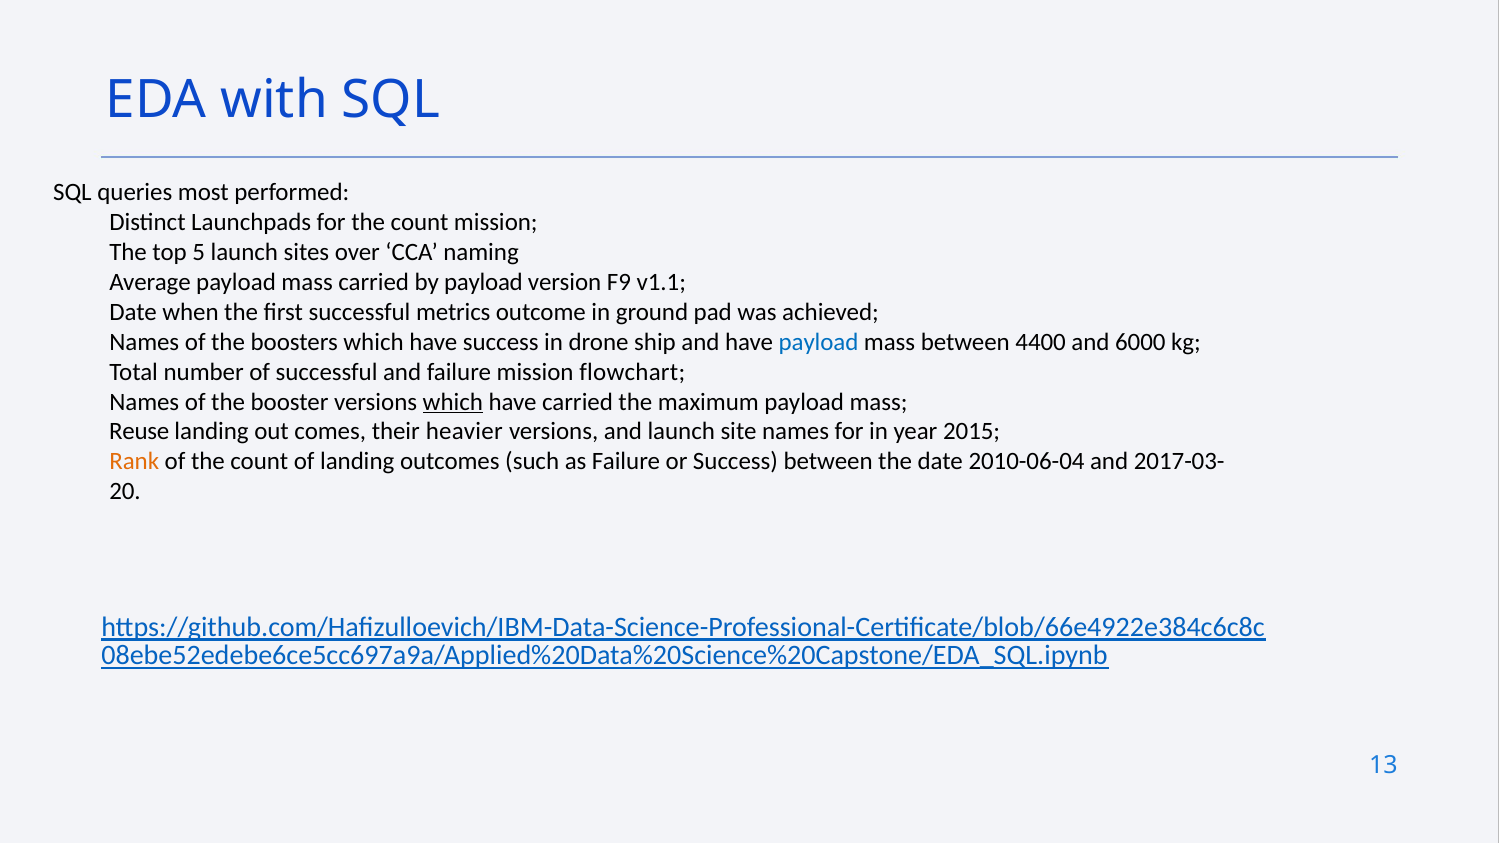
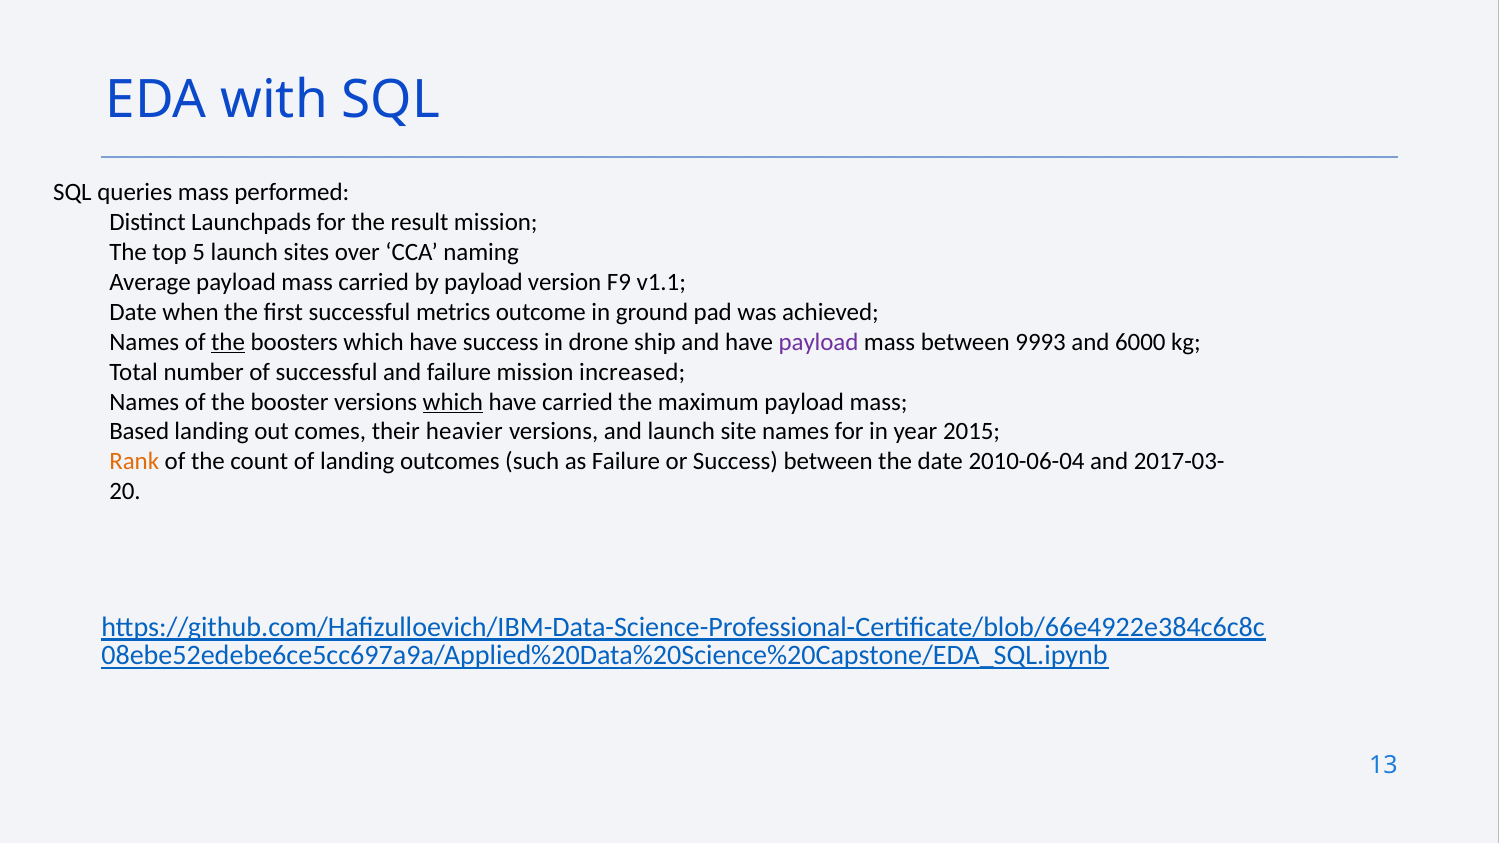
queries most: most -> mass (203, 192)
for the count: count -> result (419, 222)
the underline: none -> present (228, 342)
payload colour: blue -> purple (819, 342)
4400: 4400 -> 9993 (1041, 342)
flowchart: flowchart -> increased (632, 372)
Reuse: Reuse -> Based (139, 432)
